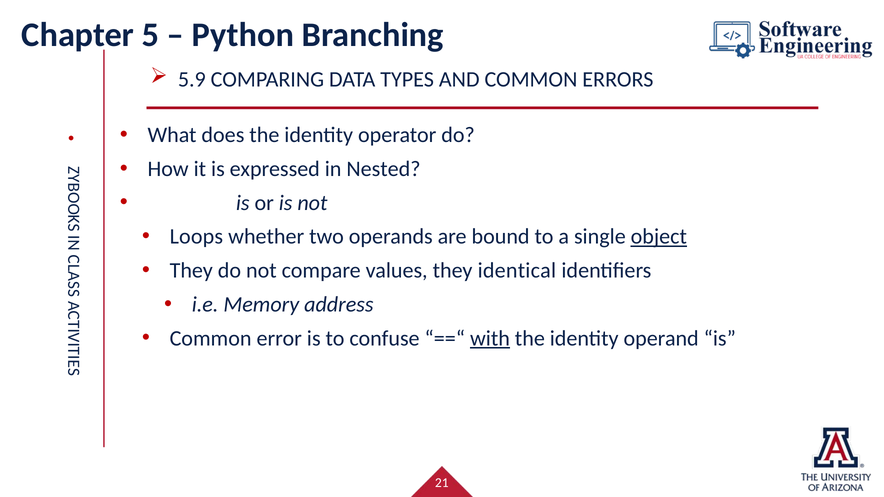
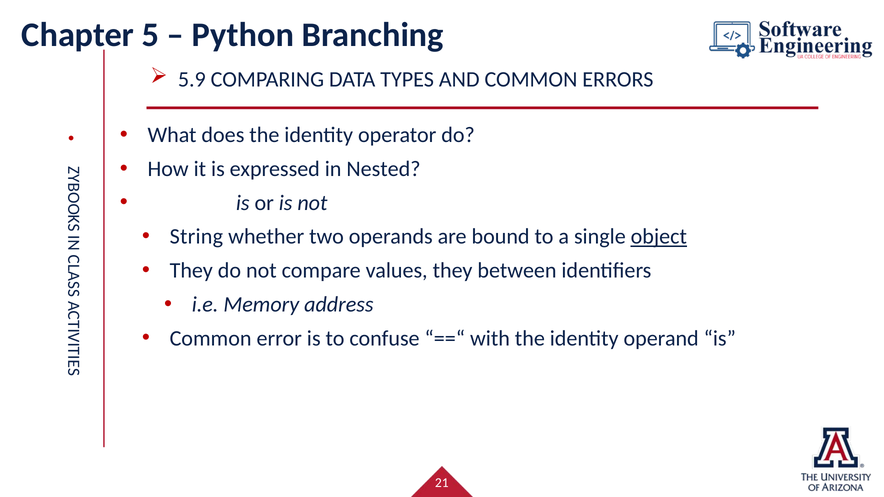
Loops: Loops -> String (196, 237)
identical: identical -> between (517, 271)
with underline: present -> none (490, 338)
